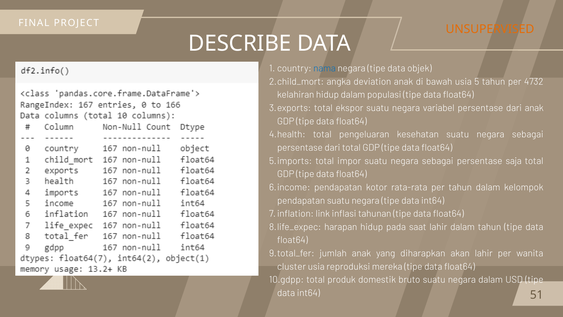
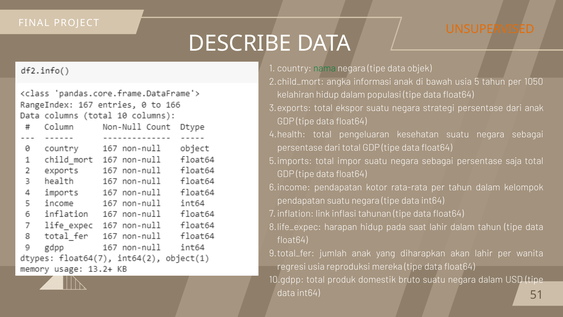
nama colour: blue -> green (325, 68)
deviation: deviation -> informasi (372, 82)
4732: 4732 -> 1050 (534, 82)
variabel: variabel -> strategi (439, 108)
cluster: cluster -> regresi (292, 266)
